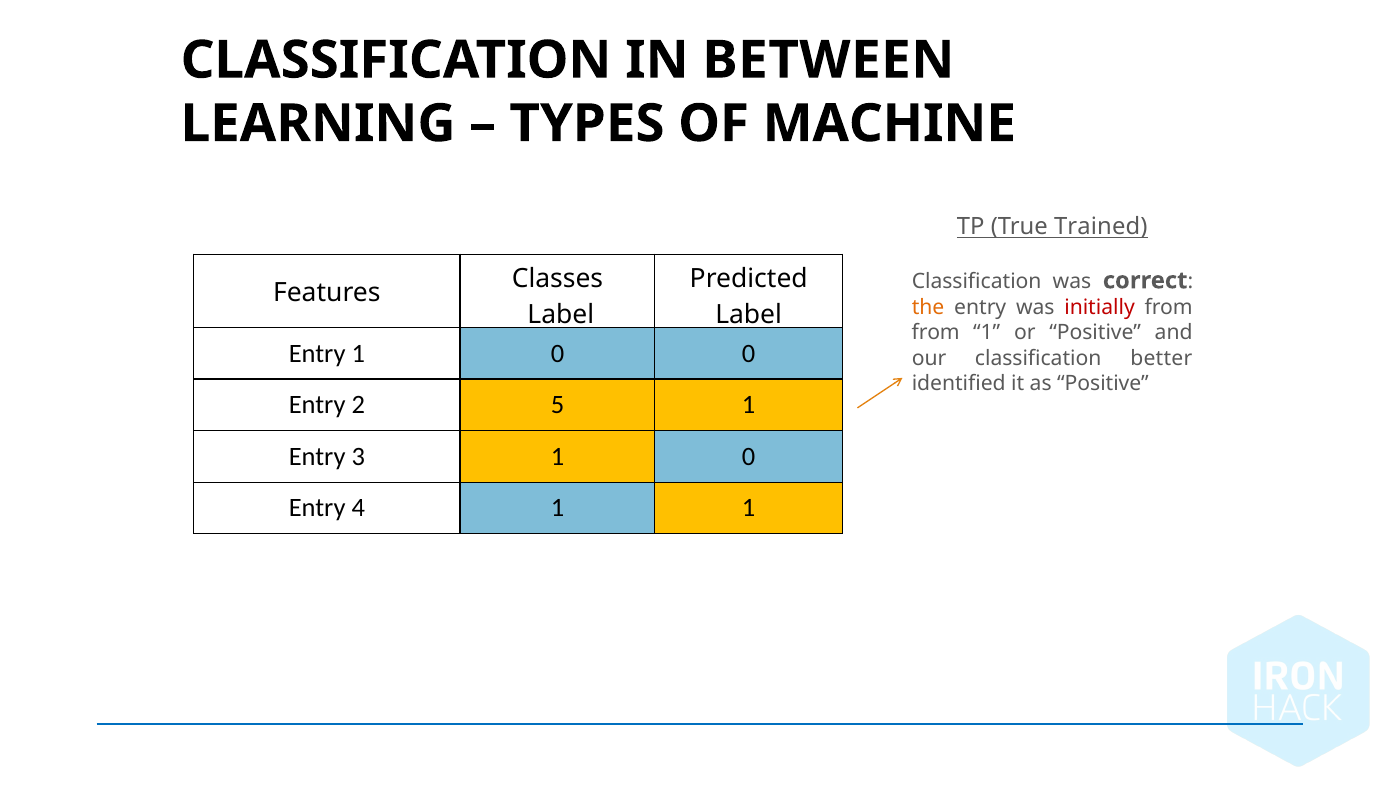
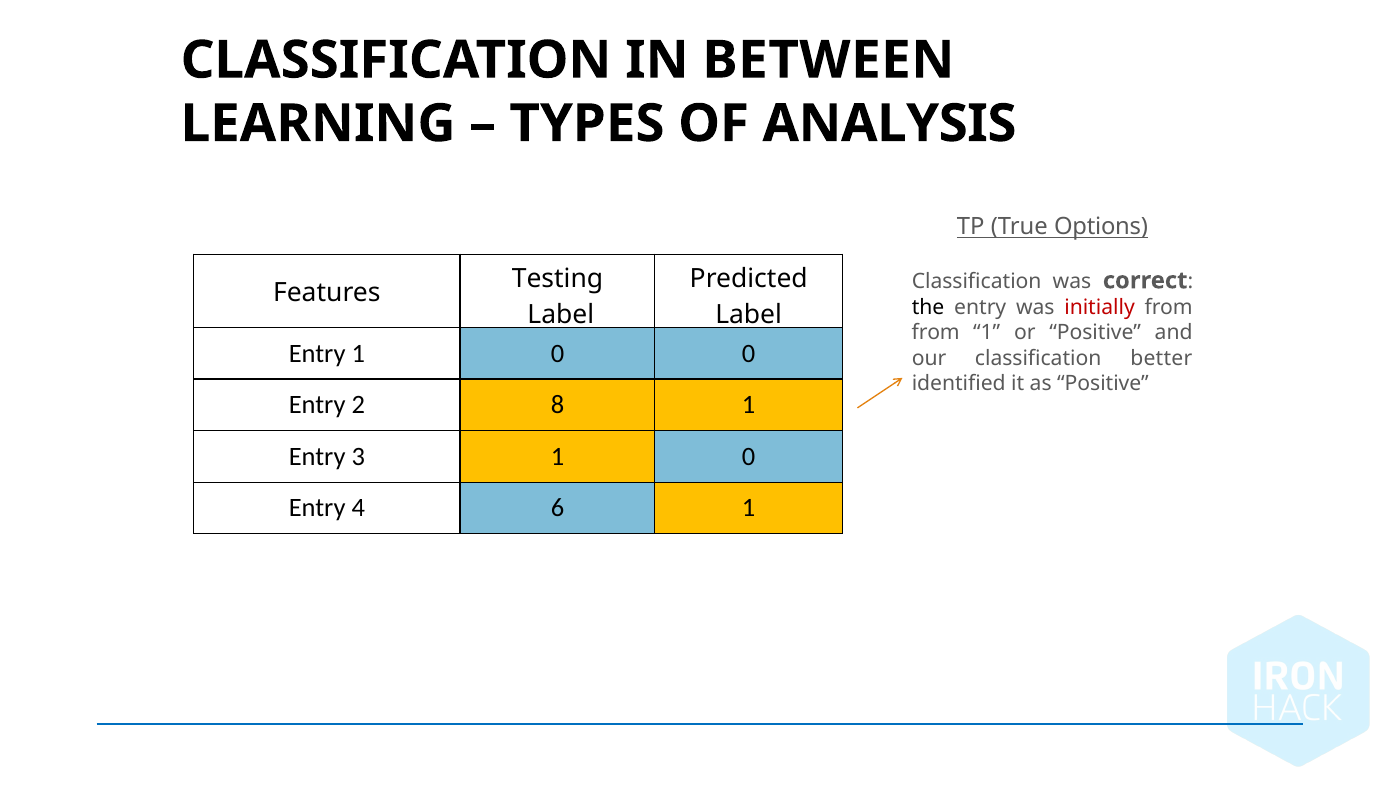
MACHINE: MACHINE -> ANALYSIS (889, 124)
Trained: Trained -> Options (1101, 226)
Classes: Classes -> Testing (557, 279)
the colour: orange -> black (928, 307)
2 5: 5 -> 8 (557, 405)
4 1: 1 -> 6 (557, 508)
